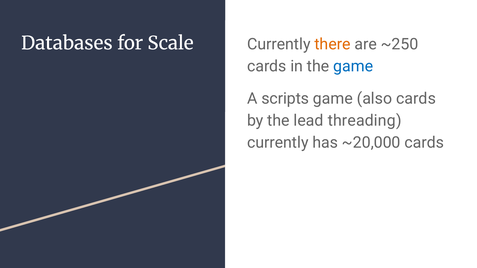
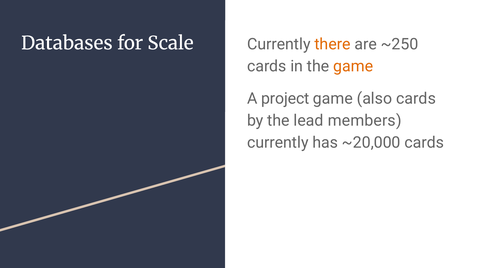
game colour: blue -> orange (353, 66)
scripts: scripts -> project (285, 99)
threading: threading -> members (365, 121)
